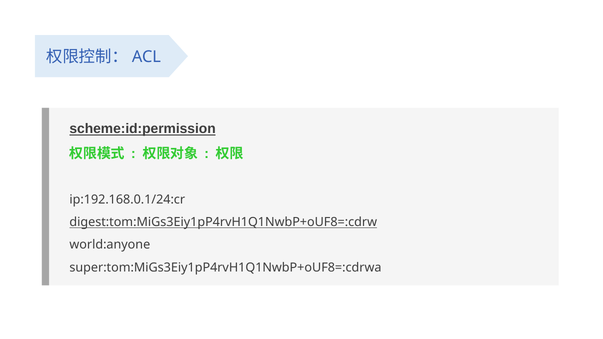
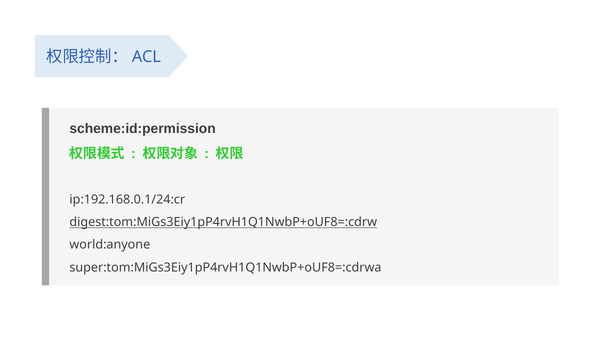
scheme:id:permission underline: present -> none (143, 129)
